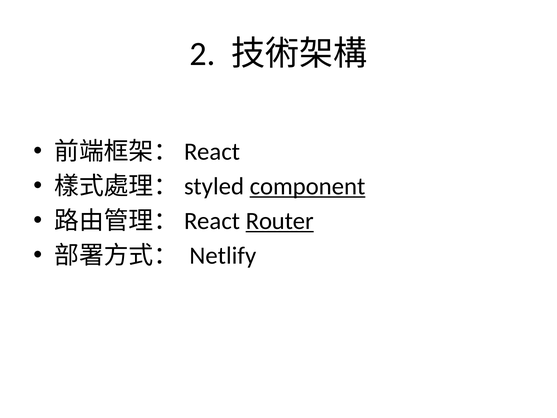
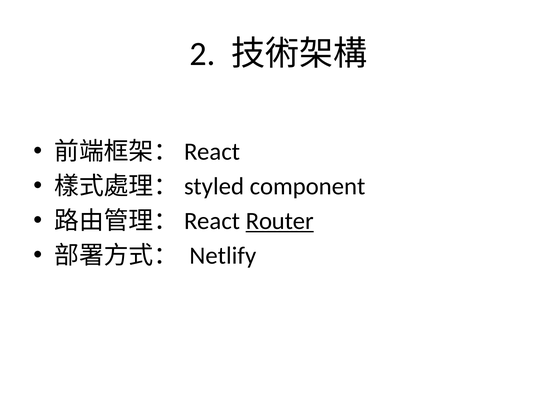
component underline: present -> none (308, 186)
